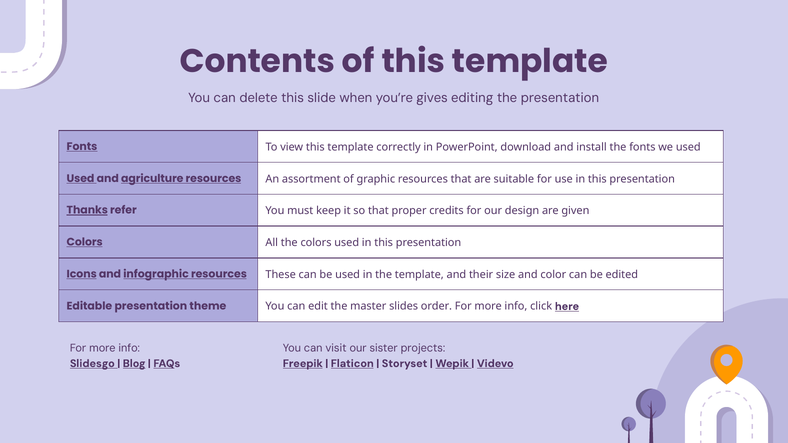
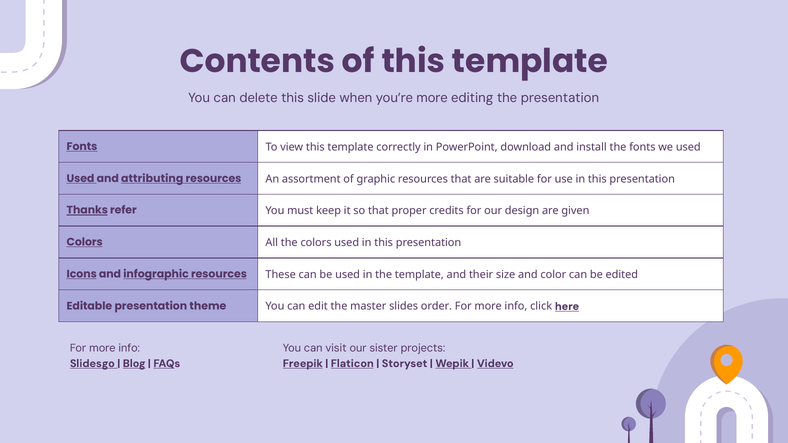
you’re gives: gives -> more (432, 98)
agriculture: agriculture -> attributing (152, 179)
